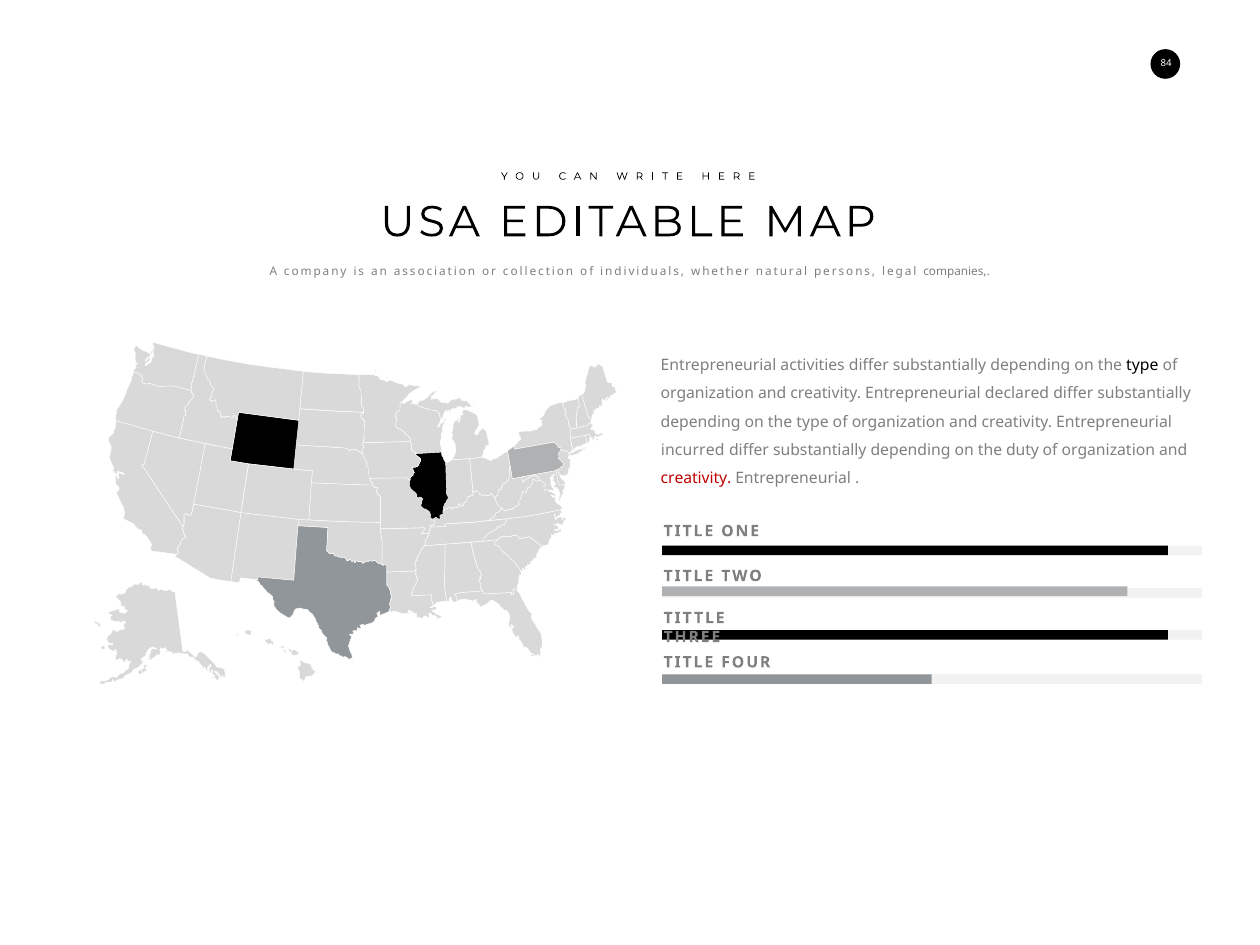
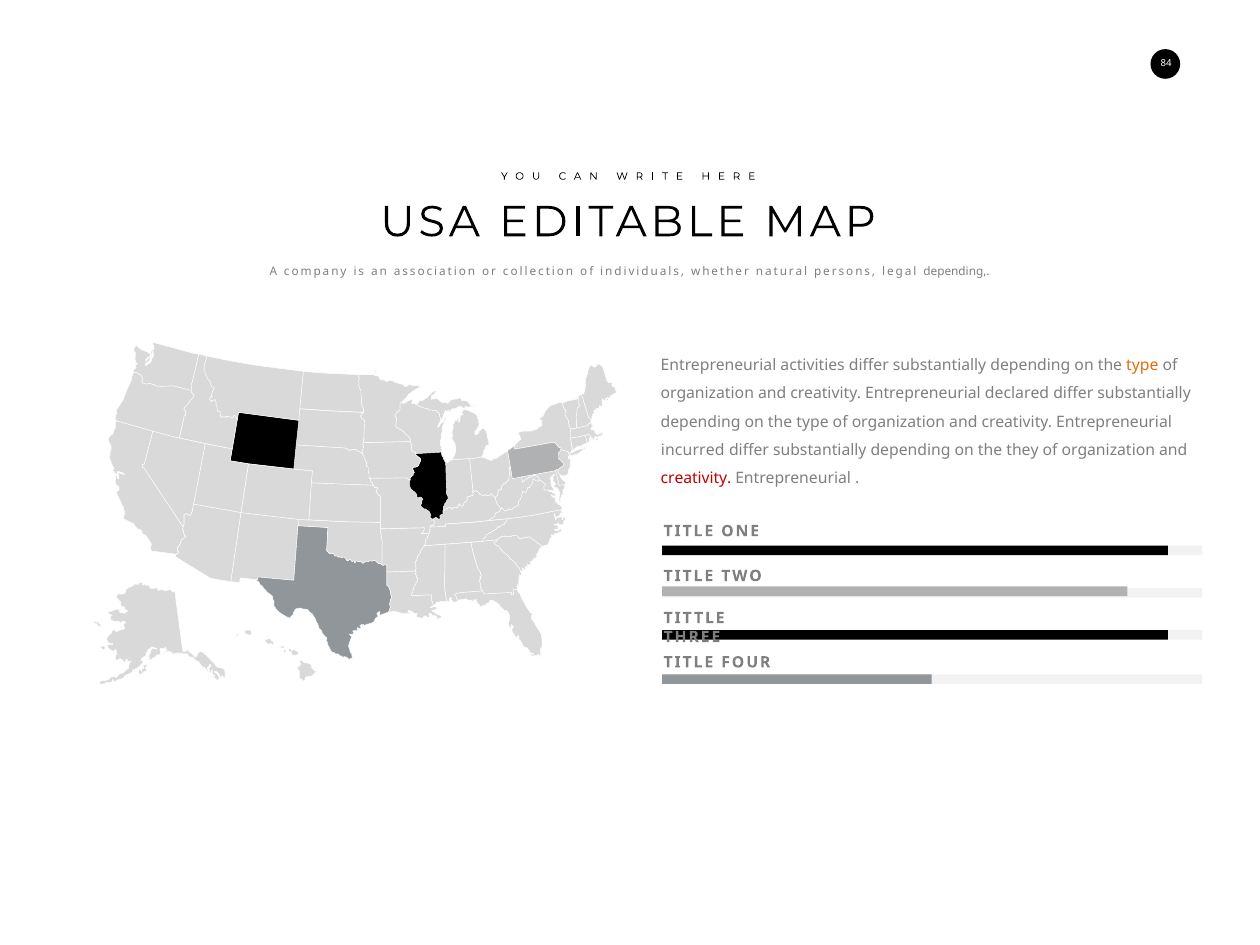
legal companies: companies -> depending (956, 271)
type colour: black -> orange (1142, 365)
duty: duty -> they (1022, 450)
